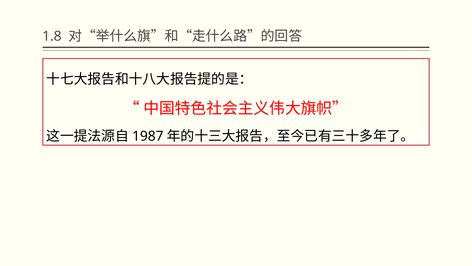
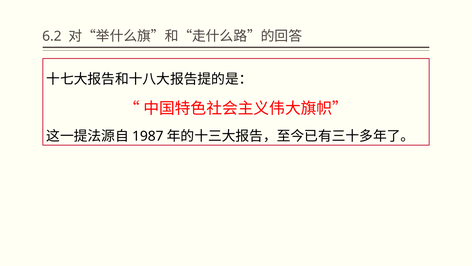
1.8: 1.8 -> 6.2 (52, 36)
